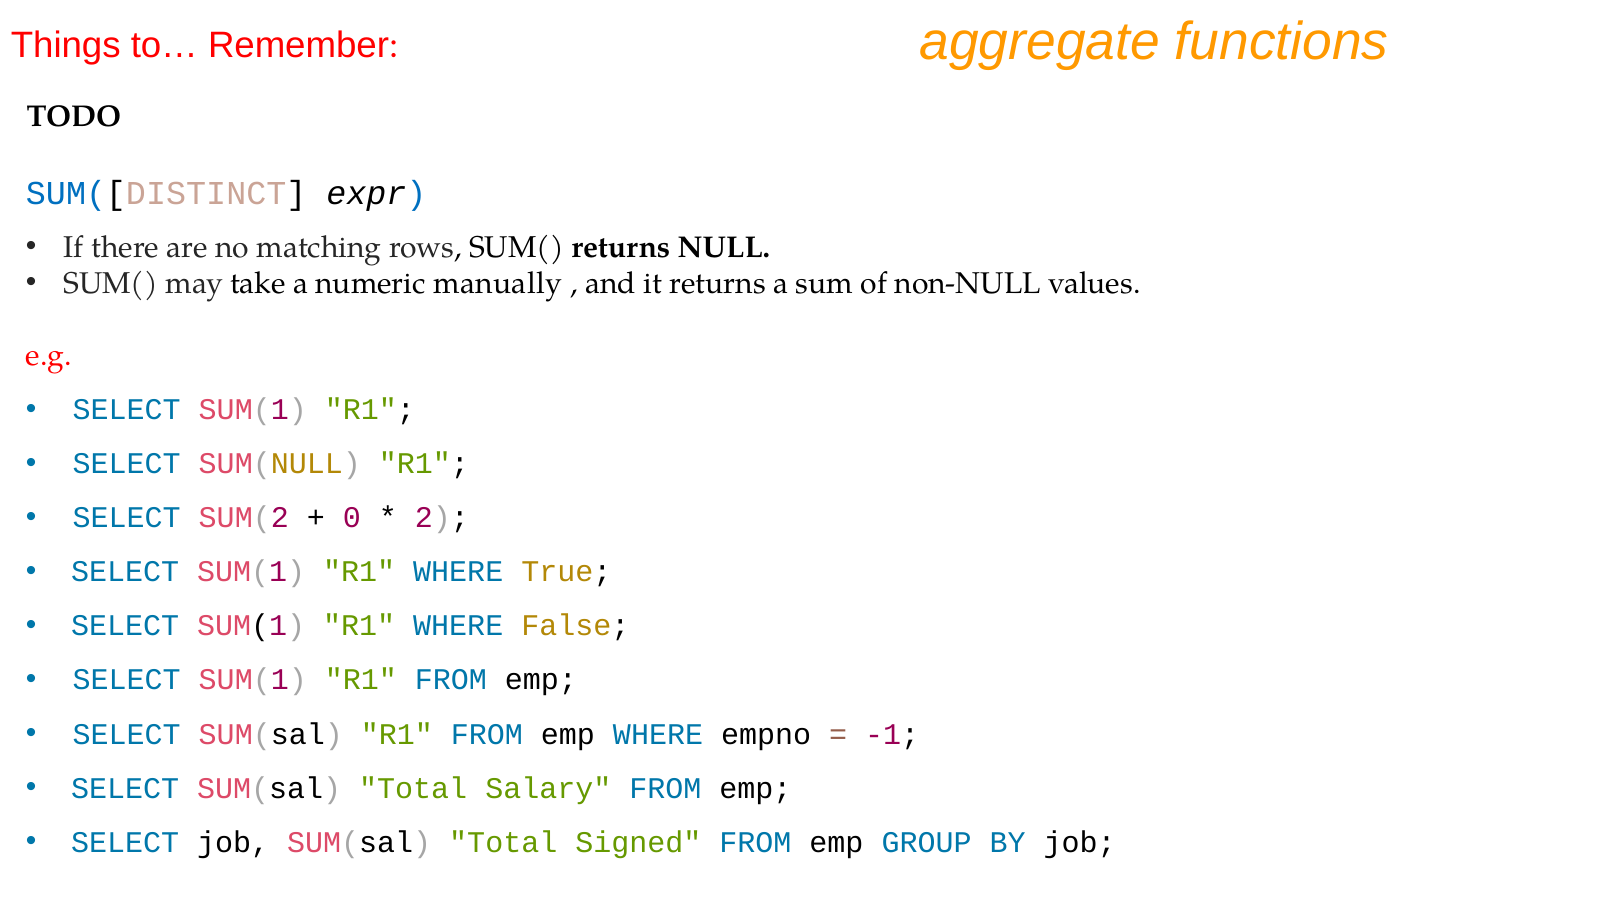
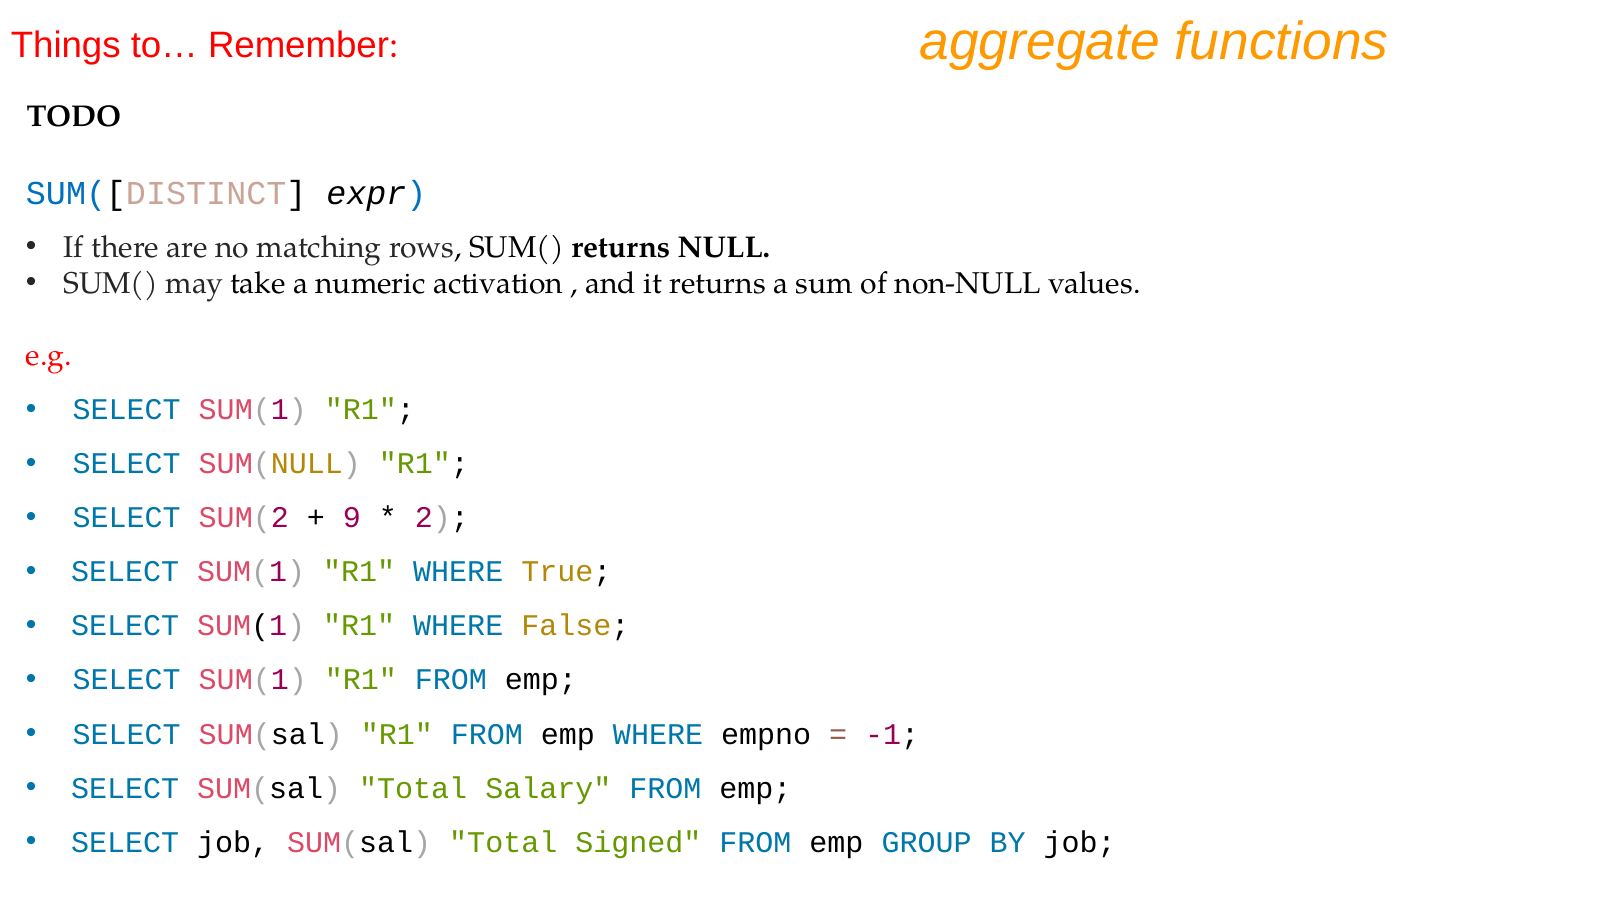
manually: manually -> activation (498, 283)
0: 0 -> 9 (352, 518)
